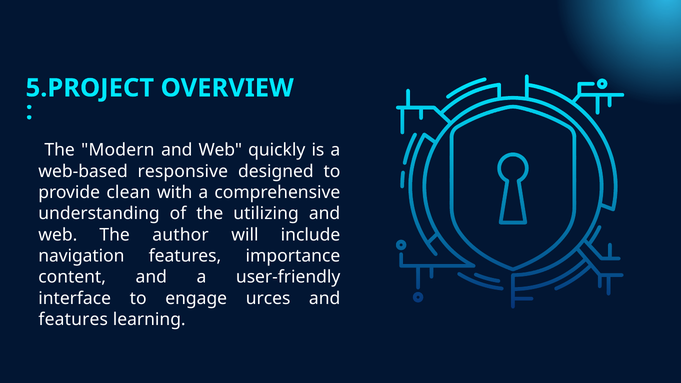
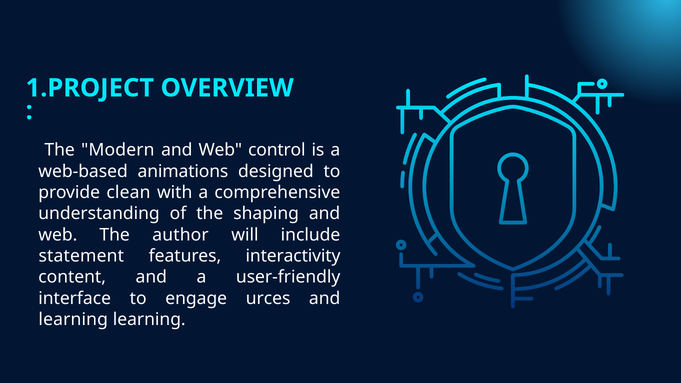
5.PROJECT: 5.PROJECT -> 1.PROJECT (90, 88)
quickly: quickly -> control (277, 150)
responsive: responsive -> animations (183, 171)
utilizing: utilizing -> shaping (266, 214)
navigation: navigation -> statement (81, 256)
importance: importance -> interactivity (293, 256)
features: features -> learning (73, 319)
